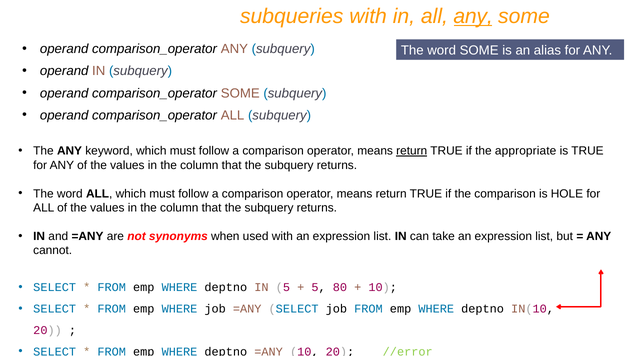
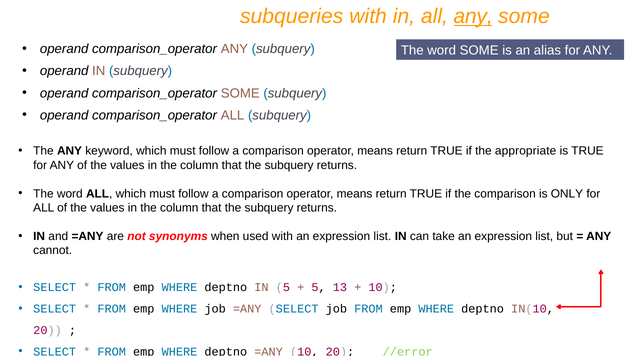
return underline: present -> none (412, 151)
HOLE: HOLE -> ONLY (567, 194)
80: 80 -> 13 (340, 288)
